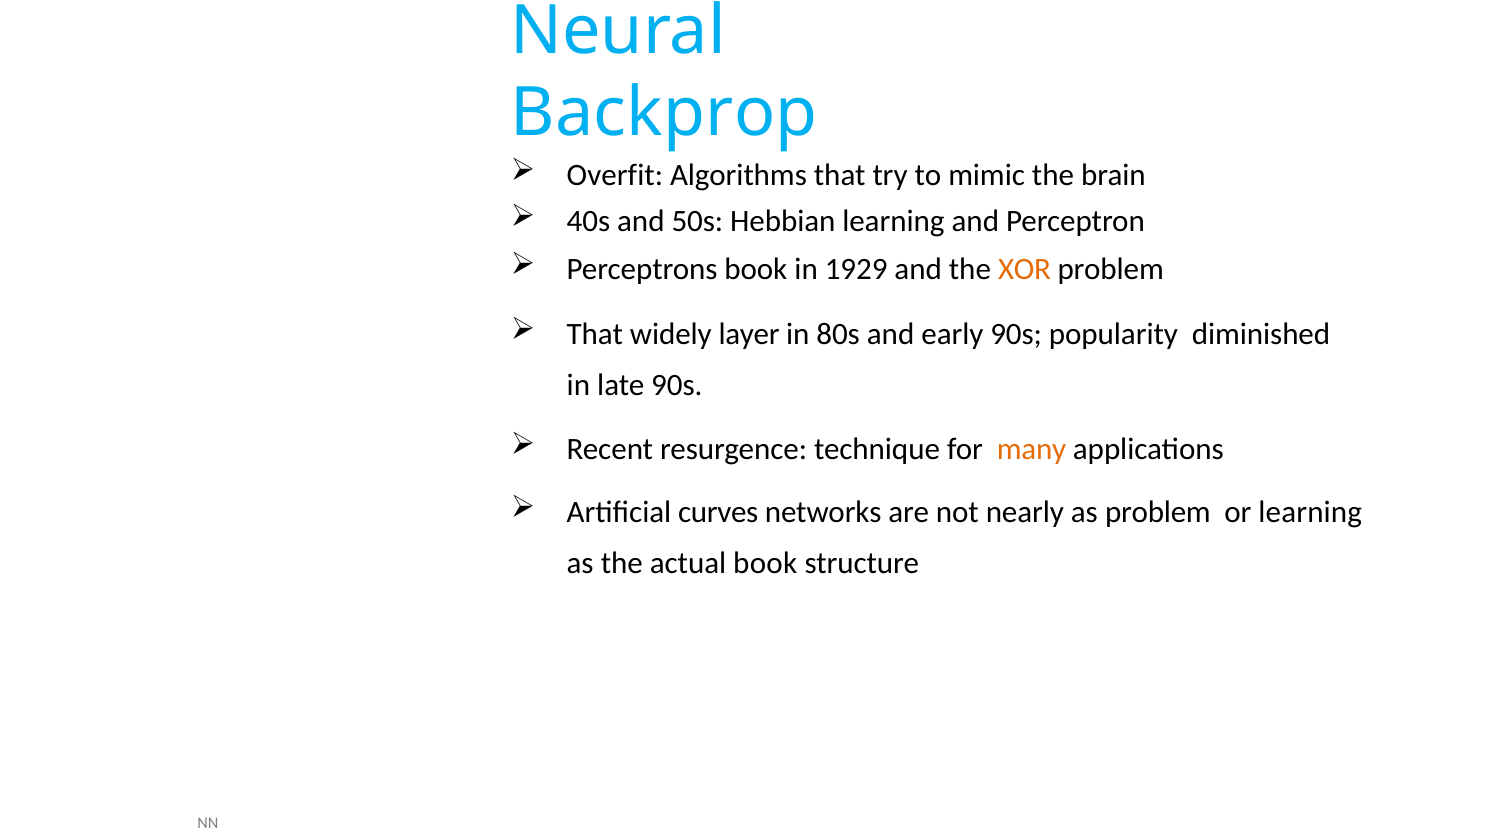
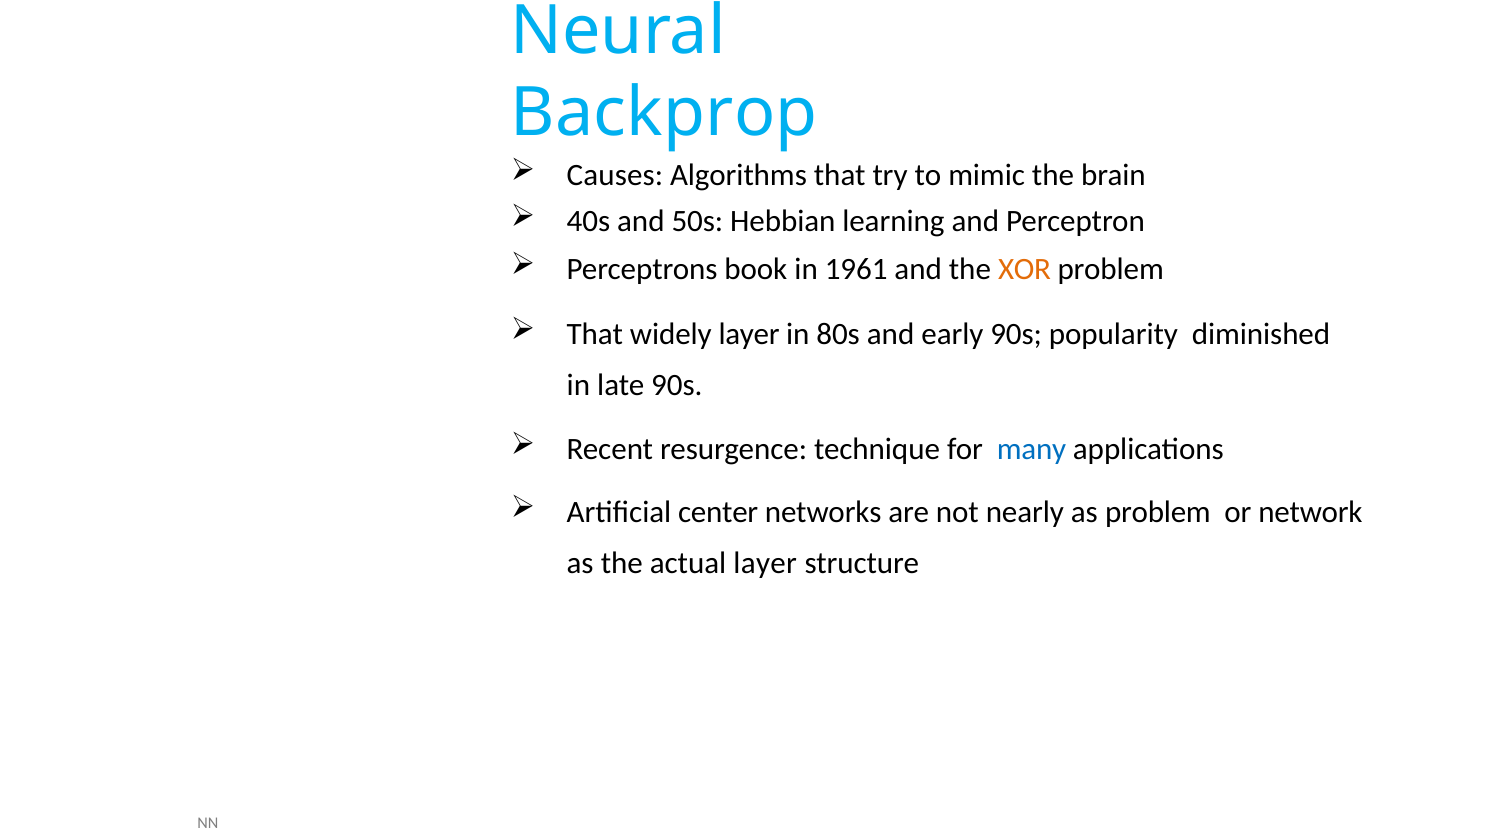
Overfit: Overfit -> Causes (615, 175)
1929: 1929 -> 1961 (856, 269)
many colour: orange -> blue (1032, 449)
curves: curves -> center (718, 512)
or learning: learning -> network (1310, 512)
actual book: book -> layer (765, 564)
